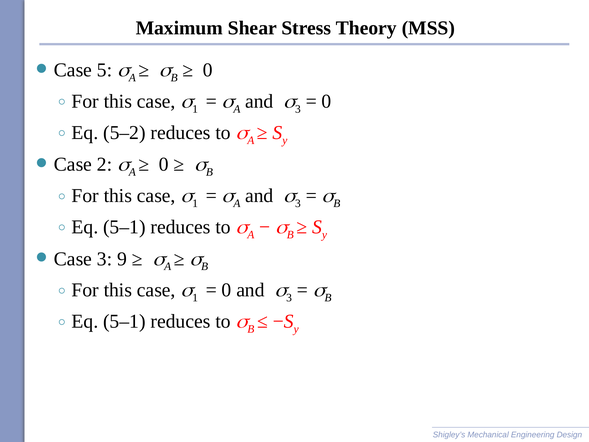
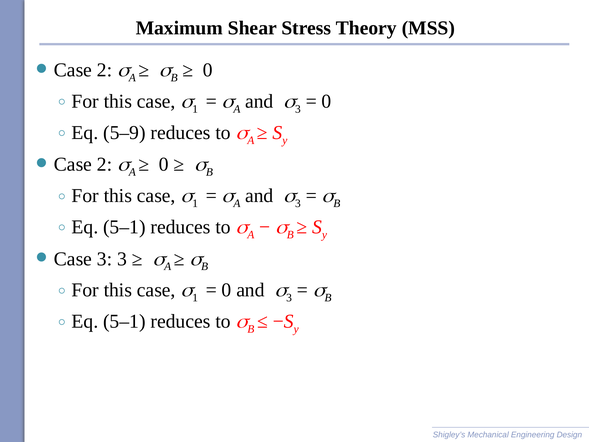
5: 5 -> 2 (104, 70)
5–2: 5–2 -> 5–9 (124, 133)
3 9: 9 -> 3 (122, 259)
